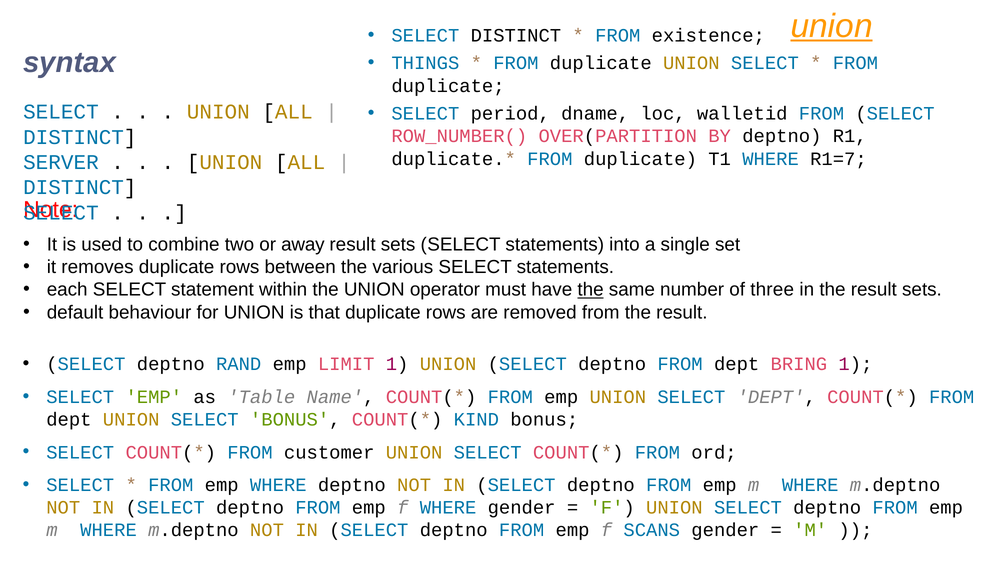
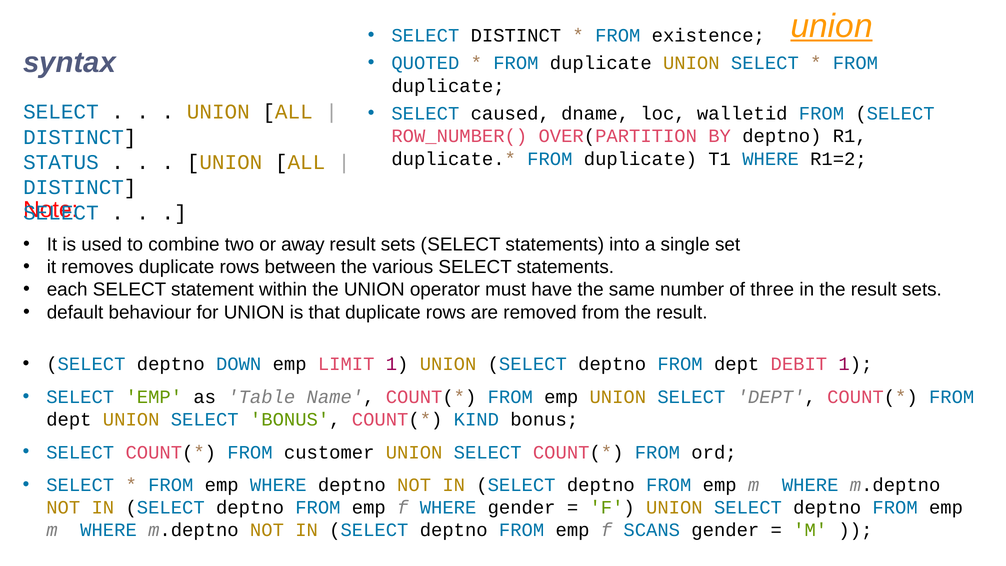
THINGS: THINGS -> QUOTED (425, 63)
period: period -> caused (510, 114)
R1=7: R1=7 -> R1=2 (838, 159)
SERVER: SERVER -> STATUS (61, 162)
the underline: present -> none (591, 290)
RAND: RAND -> DOWN (239, 364)
BRING: BRING -> DEBIT (799, 364)
